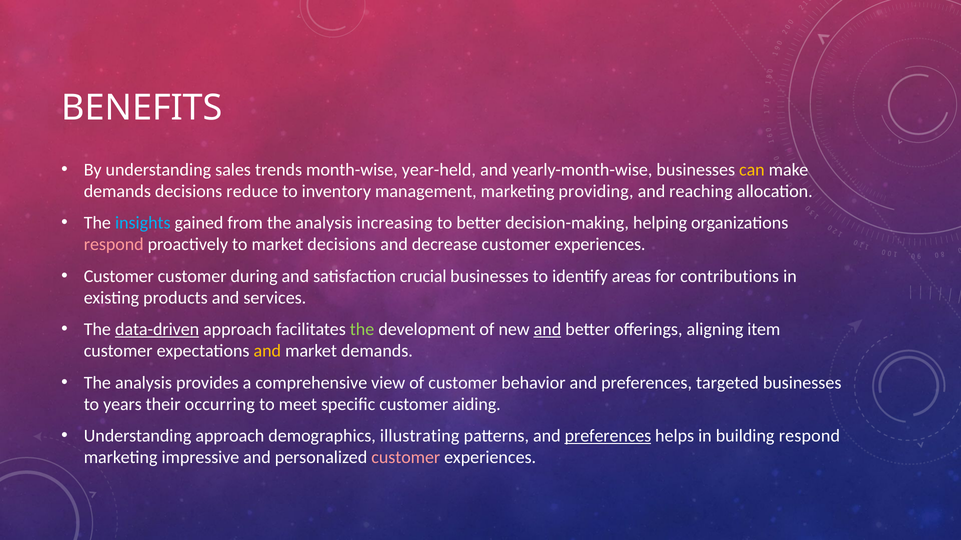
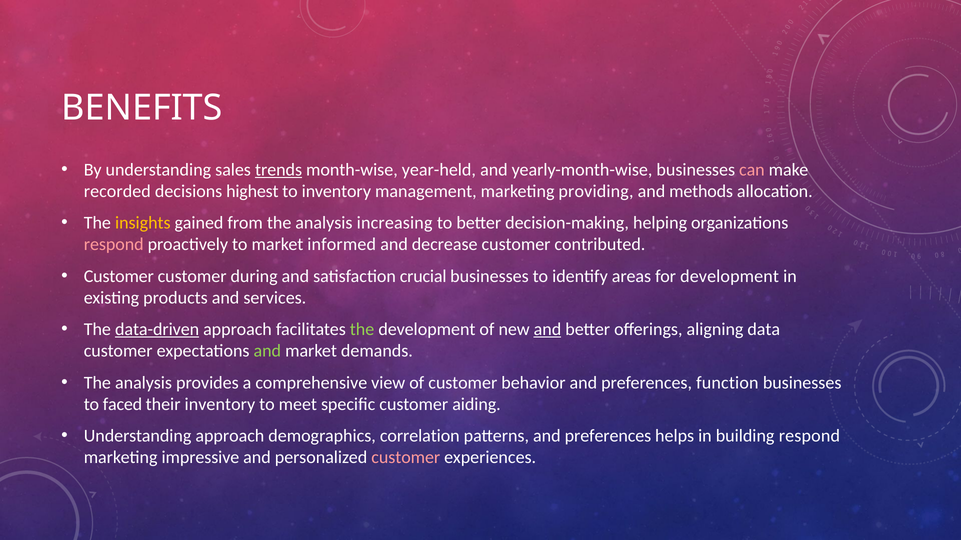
trends underline: none -> present (279, 170)
can colour: yellow -> pink (752, 170)
demands: demands -> recorded (117, 192)
reduce: reduce -> highest (252, 192)
reaching: reaching -> methods (701, 192)
insights colour: light blue -> yellow (143, 223)
market decisions: decisions -> informed (342, 245)
experiences: experiences -> contributed (600, 245)
for contributions: contributions -> development (730, 276)
item: item -> data (764, 330)
and colour: yellow -> light green (267, 351)
targeted: targeted -> function (727, 383)
years: years -> faced (122, 405)
their occurring: occurring -> inventory (220, 405)
illustrating: illustrating -> correlation (420, 436)
preferences underline: present -> none (608, 436)
